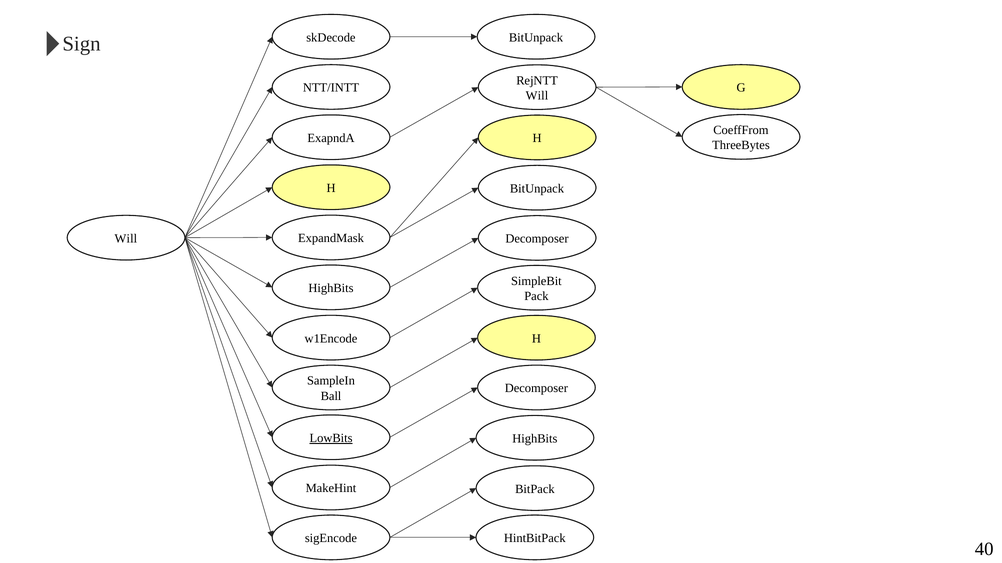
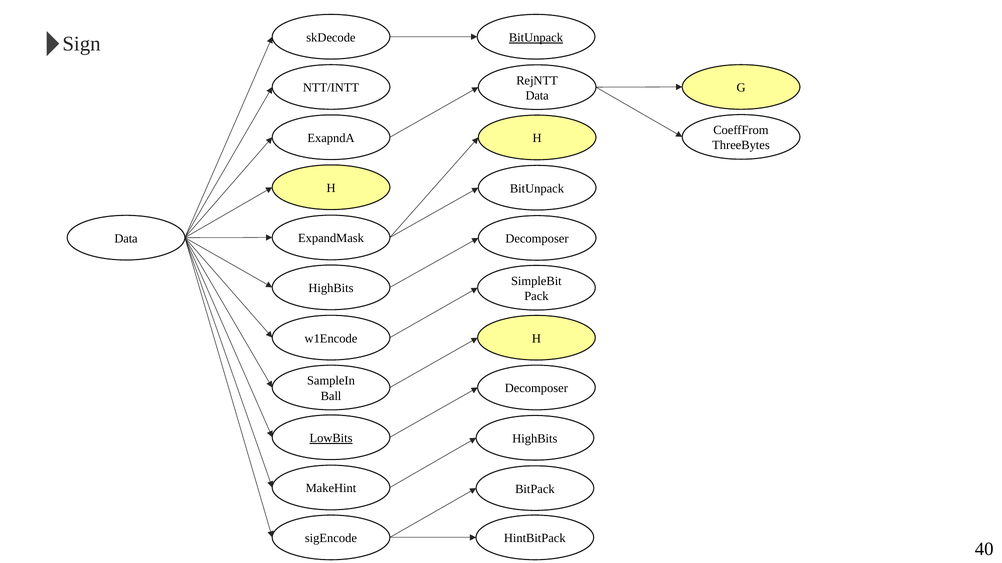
BitUnpack underline: none -> present (536, 38)
Will: Will -> Data (537, 96)
Will: Will -> Data (126, 239)
